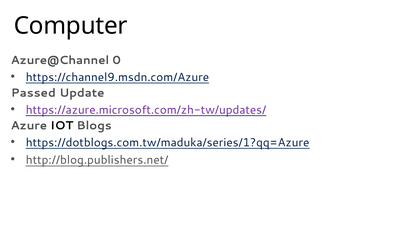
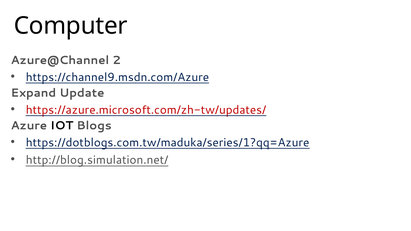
0: 0 -> 2 (117, 60)
Passed: Passed -> Expand (33, 93)
https://azure.microsoft.com/zh-tw/updates/ colour: purple -> red (146, 110)
http://blog.publishers.net/: http://blog.publishers.net/ -> http://blog.simulation.net/ (97, 160)
